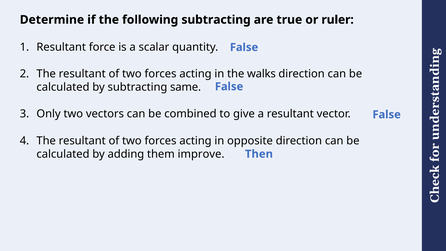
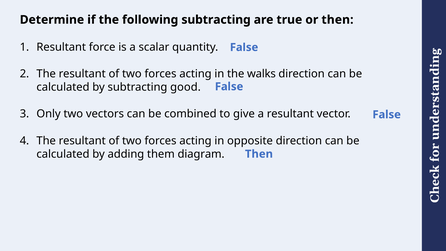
or ruler: ruler -> then (337, 20)
same: same -> good (185, 87)
improve: improve -> diagram (201, 154)
